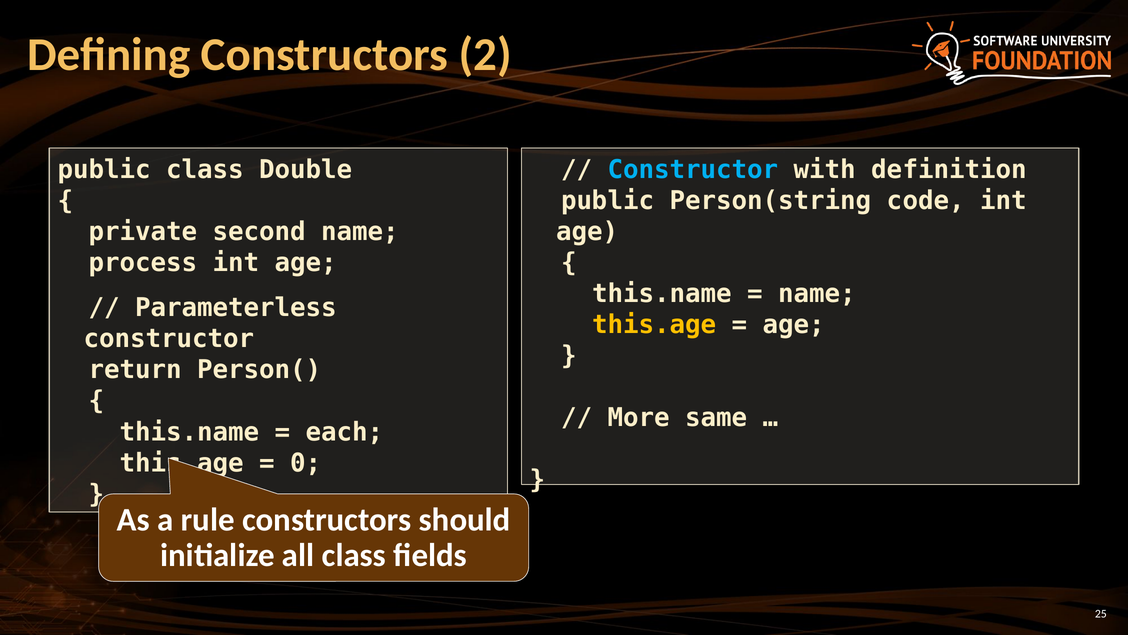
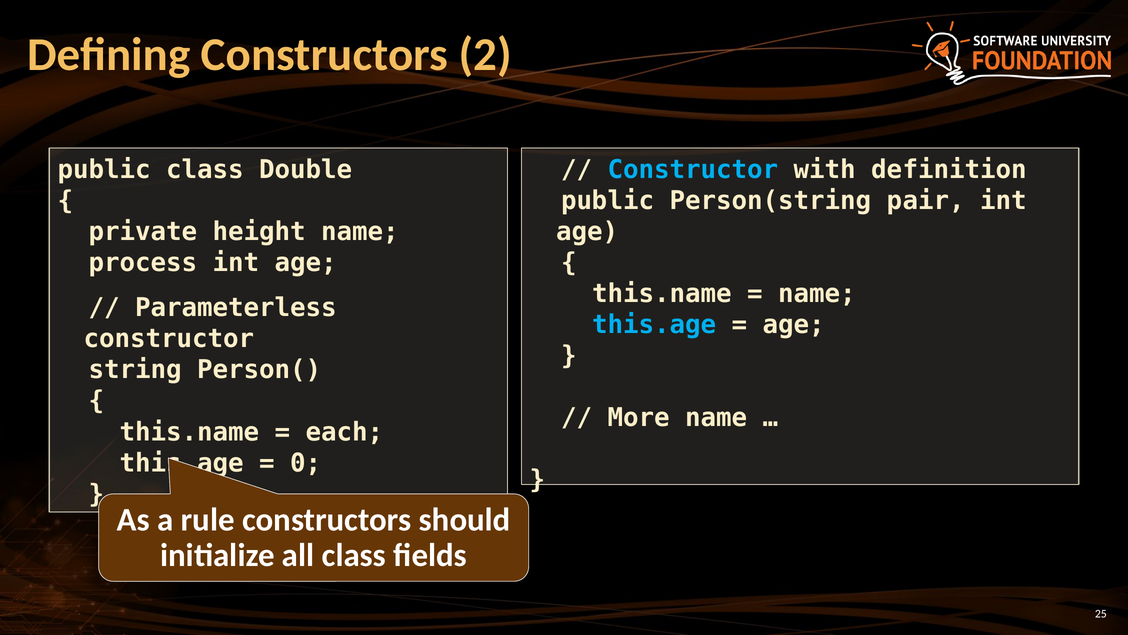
code: code -> pair (926, 201)
second: second -> height (259, 232)
this.age colour: yellow -> light blue (654, 325)
return: return -> string (135, 370)
More same: same -> name (716, 418)
